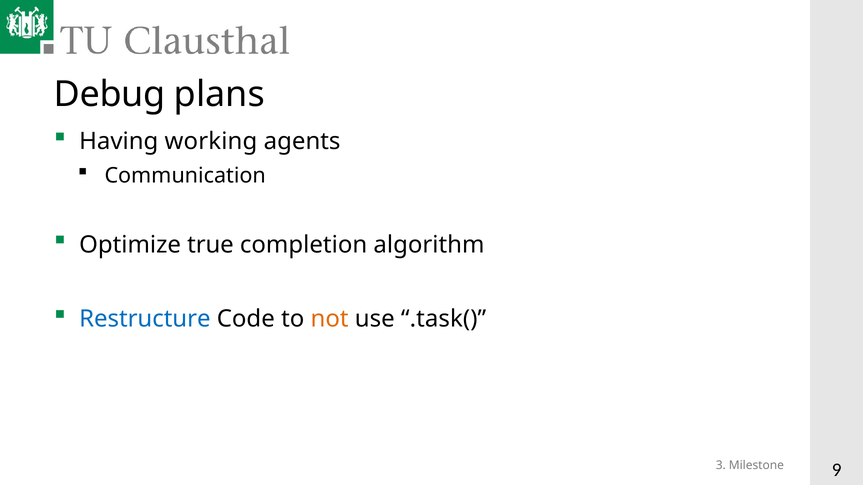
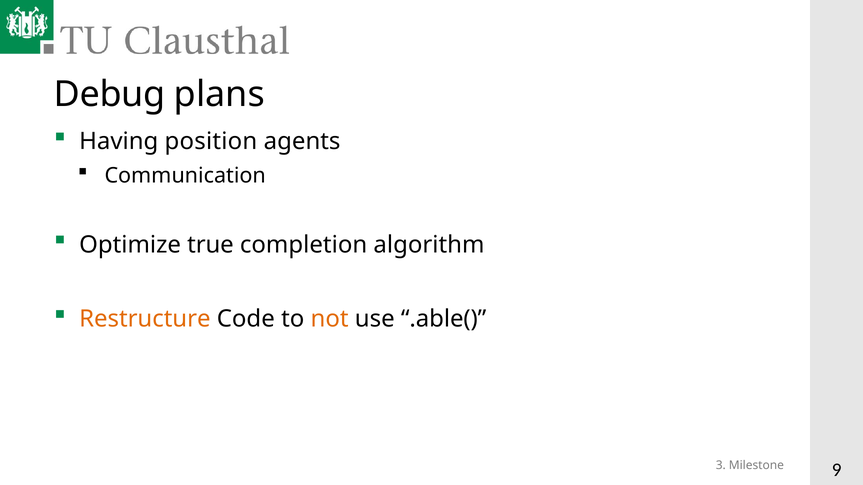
working: working -> position (211, 142)
Restructure colour: blue -> orange (145, 319)
.task(: .task( -> .able( (444, 319)
